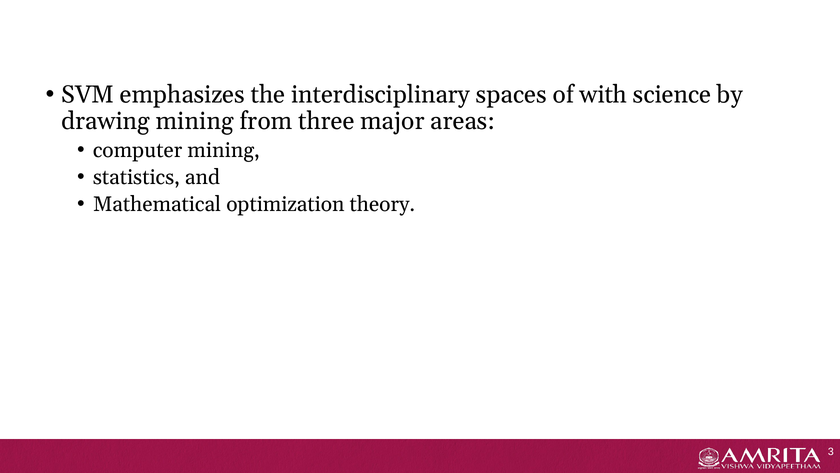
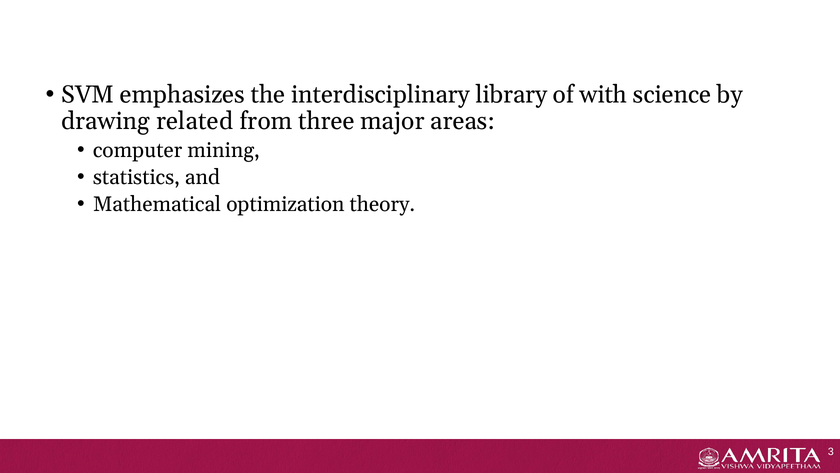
spaces: spaces -> library (512, 95)
drawing mining: mining -> related (195, 121)
